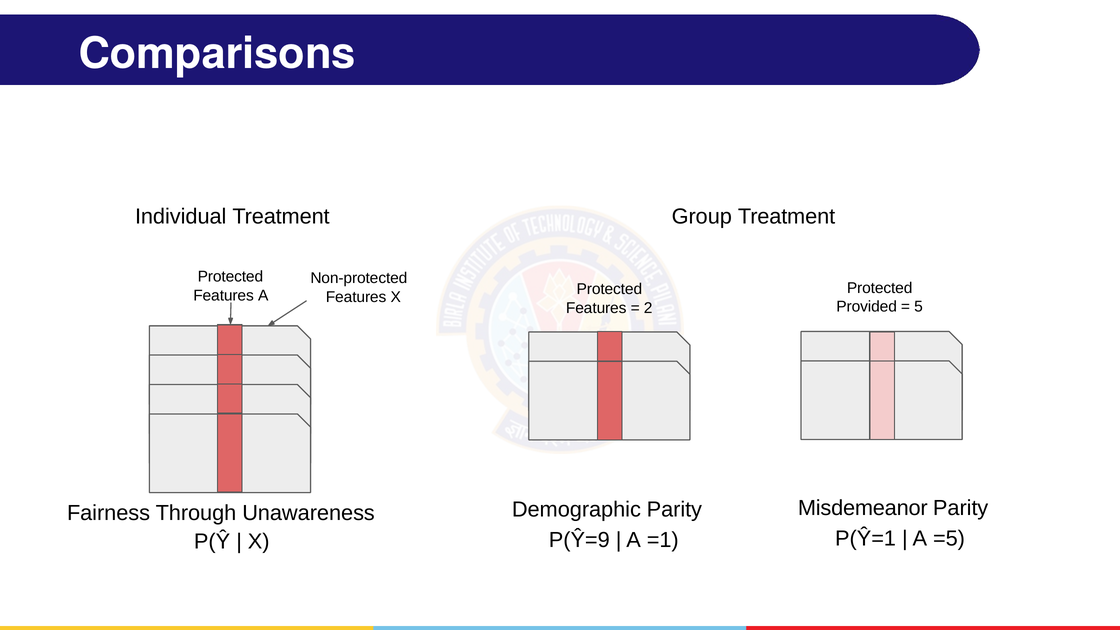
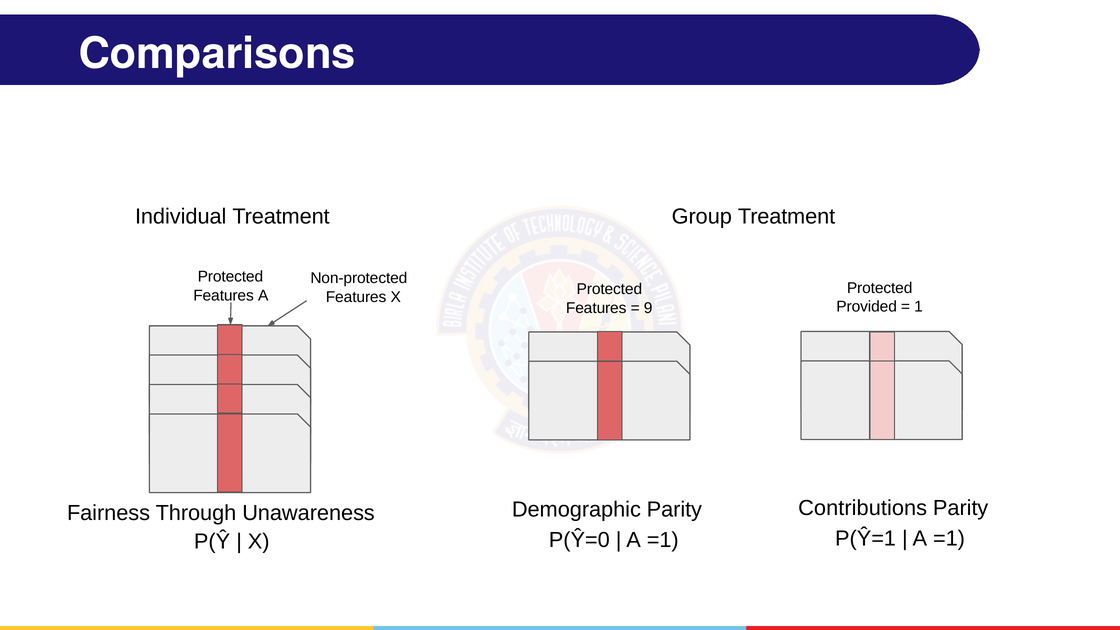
5: 5 -> 1 (918, 307)
2: 2 -> 9 (648, 308)
Misdemeanor: Misdemeanor -> Contributions (863, 508)
=5: =5 -> =1 (949, 539)
P(Ŷ=9: P(Ŷ=9 -> P(Ŷ=0 (579, 540)
